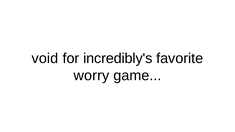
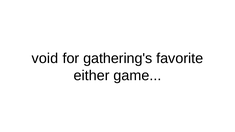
incredibly's: incredibly's -> gathering's (118, 58)
worry: worry -> either (92, 76)
